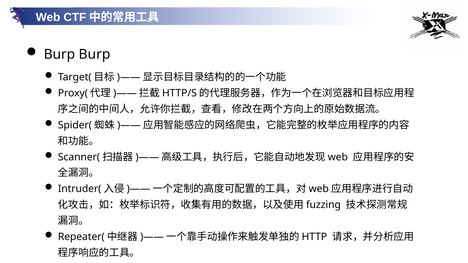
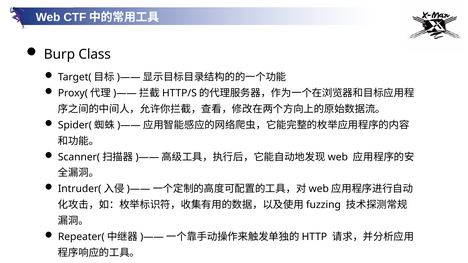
Burp Burp: Burp -> Class (95, 54)
